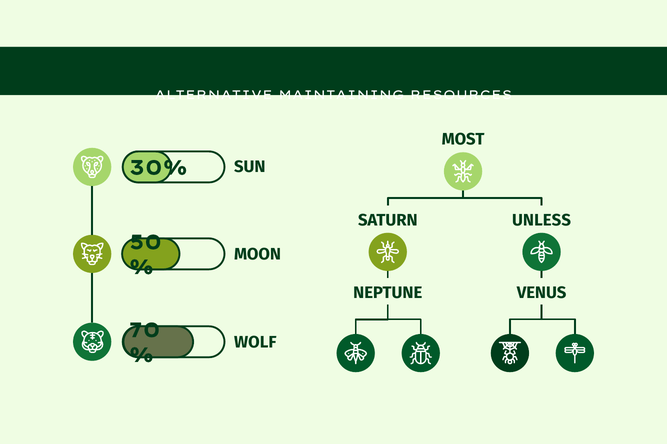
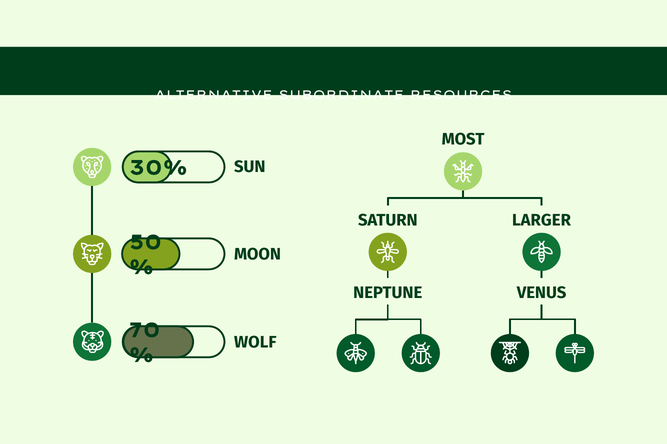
MAINTAINING: MAINTAINING -> SUBORDINATE (341, 96)
UNLESS: UNLESS -> LARGER (542, 220)
